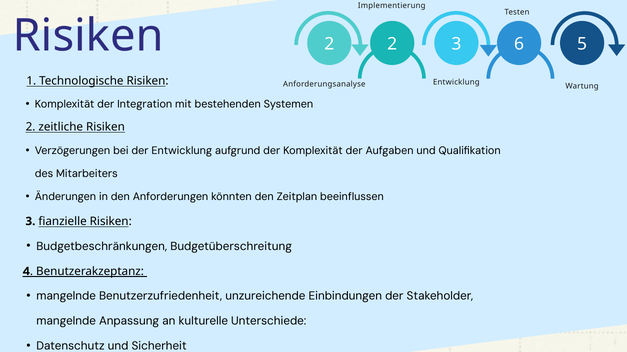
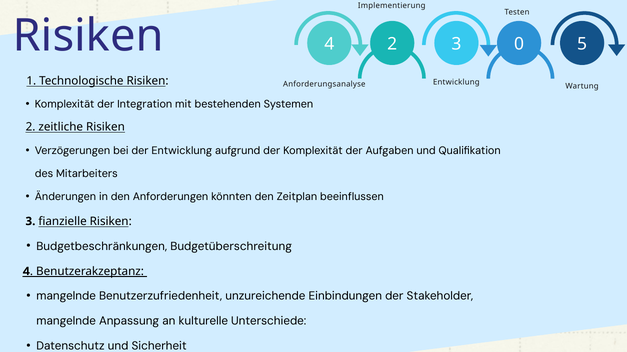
Risiken 2: 2 -> 4 (329, 44)
6: 6 -> 0 (519, 44)
